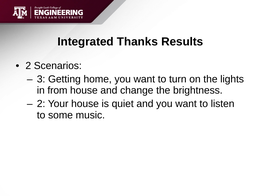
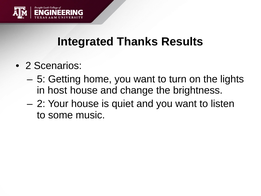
3: 3 -> 5 (41, 79)
from: from -> host (57, 90)
